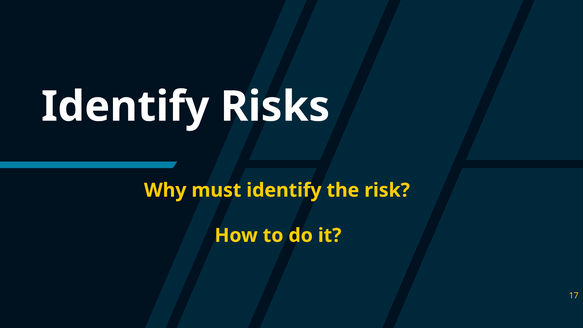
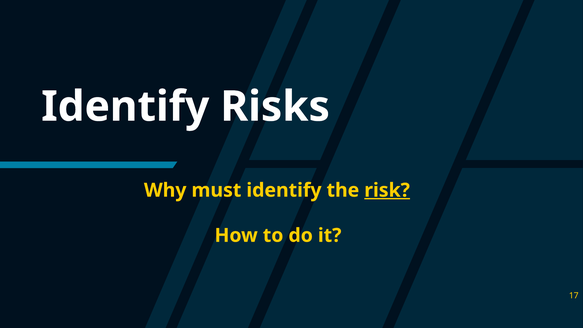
risk underline: none -> present (387, 190)
